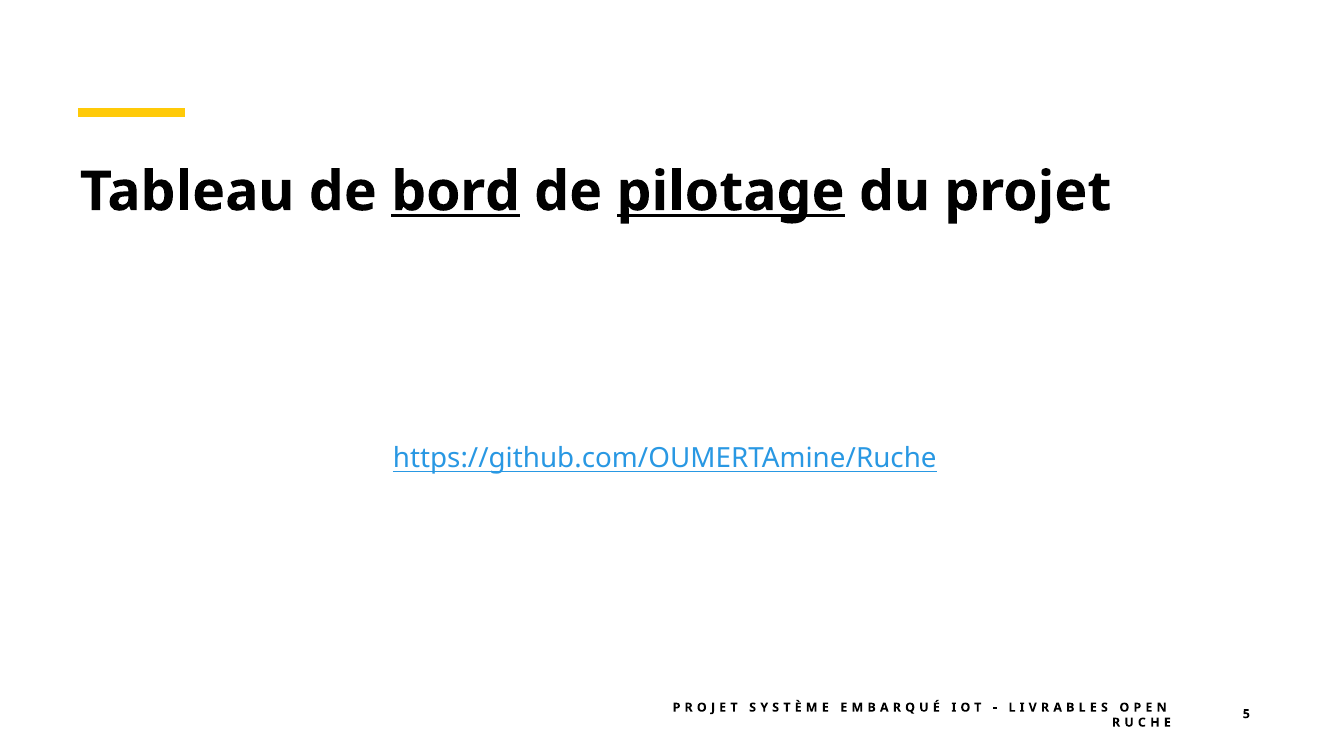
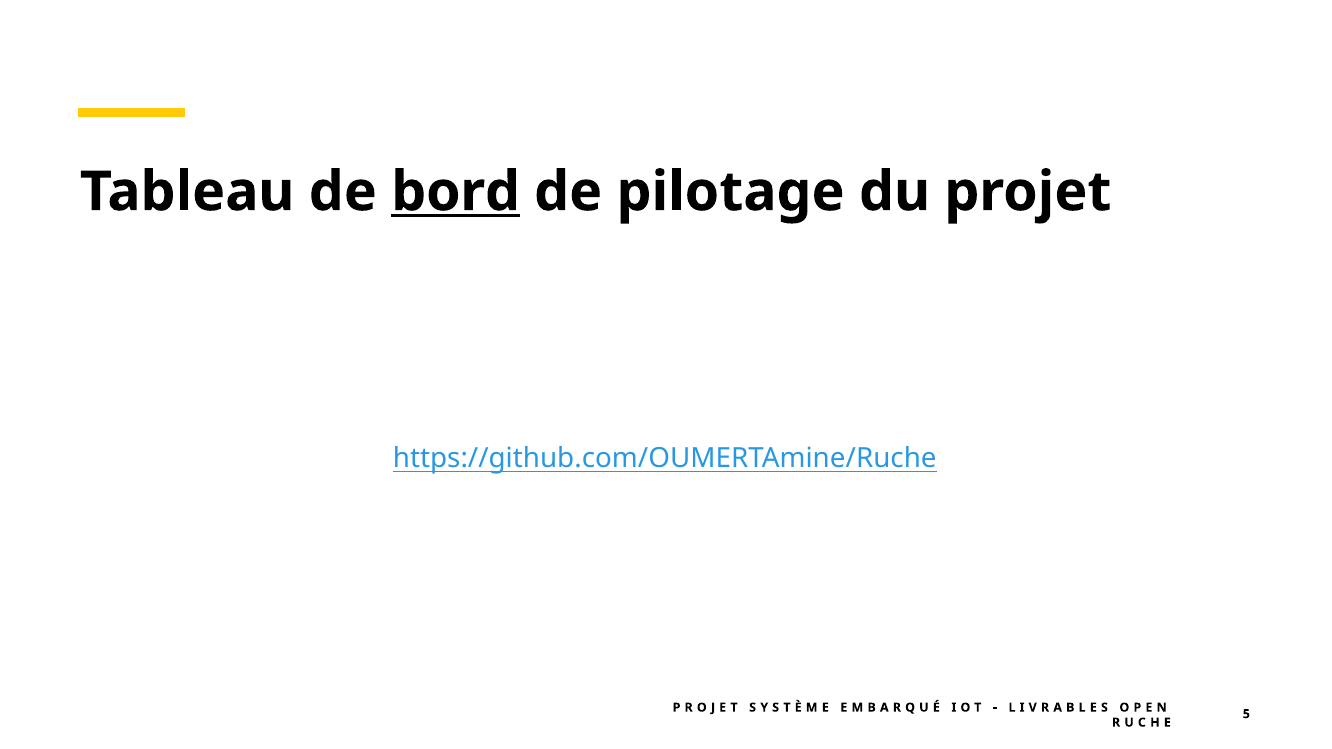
pilotage underline: present -> none (731, 192)
